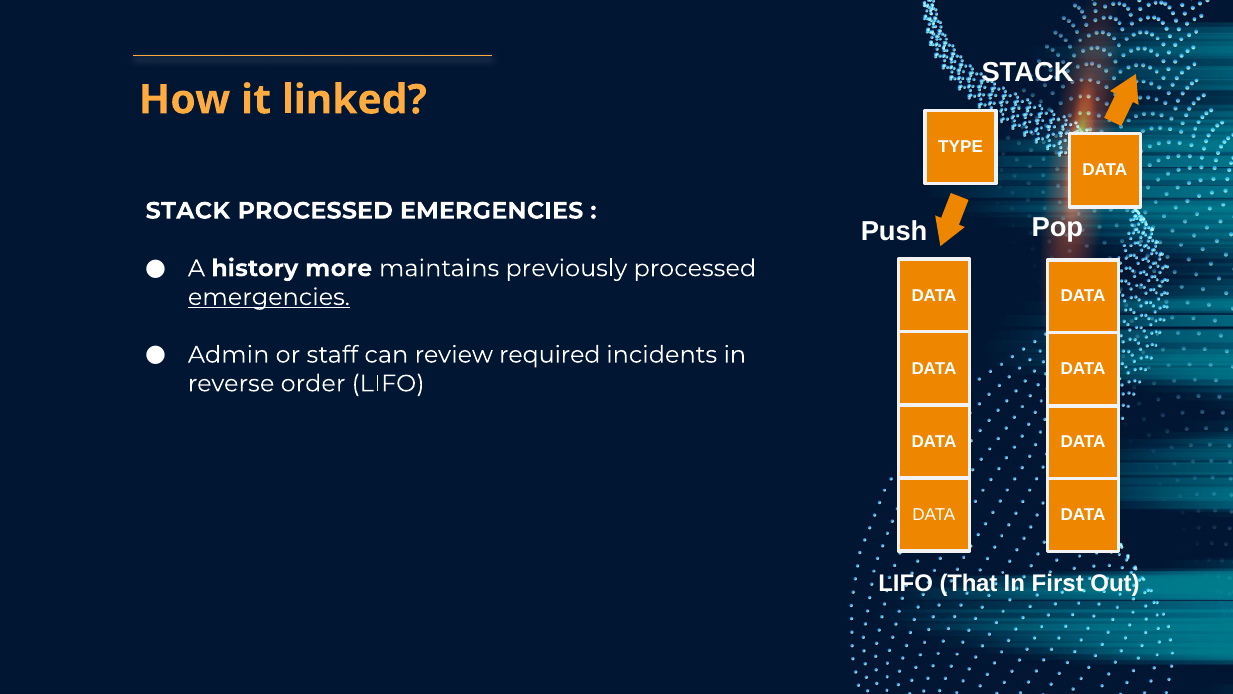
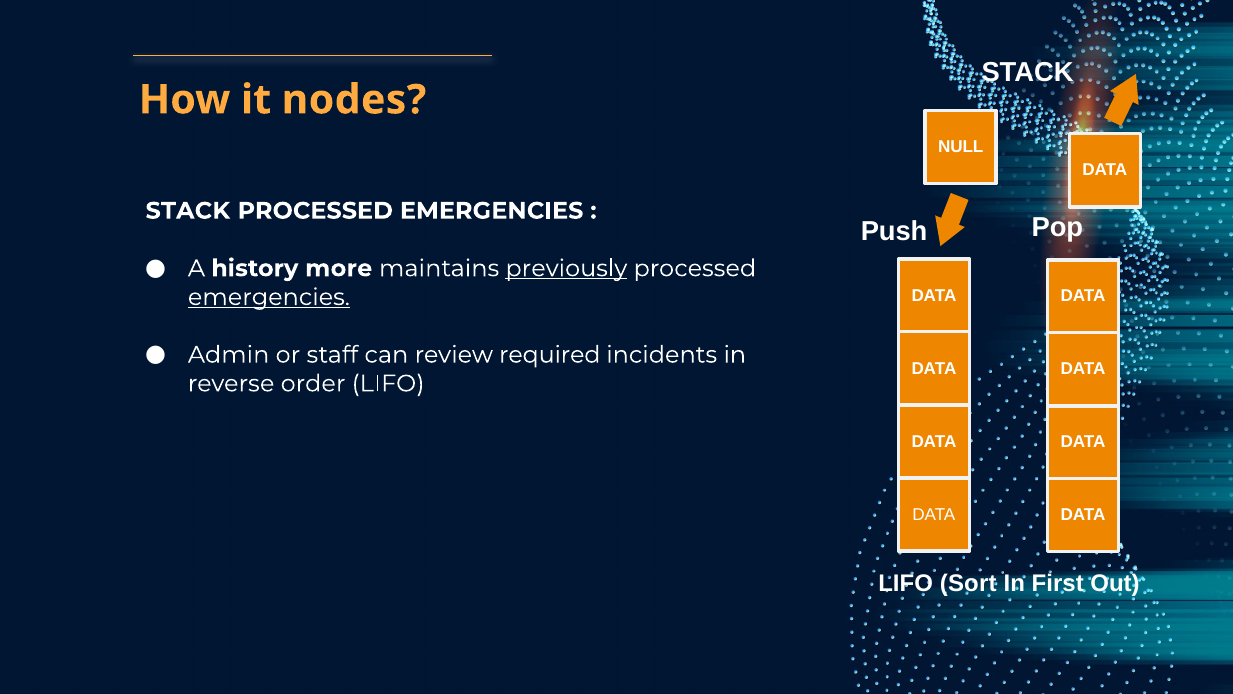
linked: linked -> nodes (354, 100)
TYPE: TYPE -> NULL (961, 147)
previously underline: none -> present (566, 268)
That: That -> Sort (968, 584)
